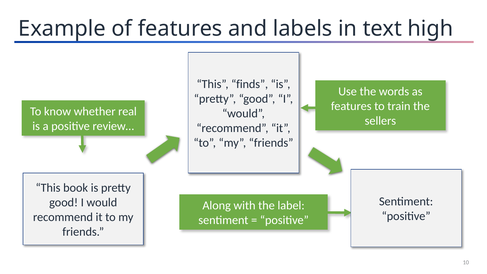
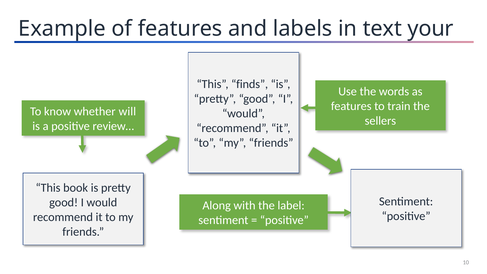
high: high -> your (431, 28)
real: real -> will (127, 111)
